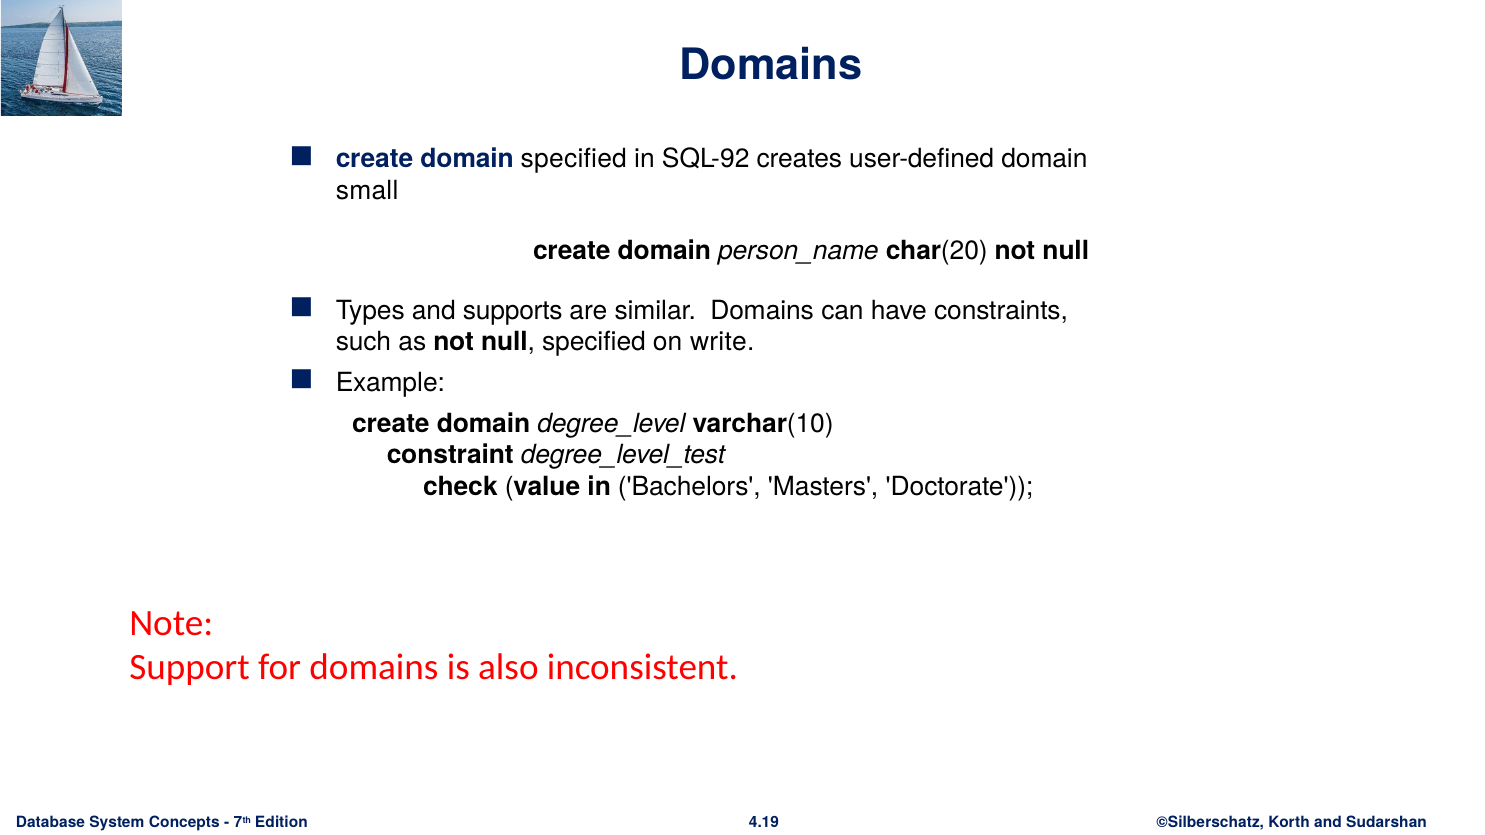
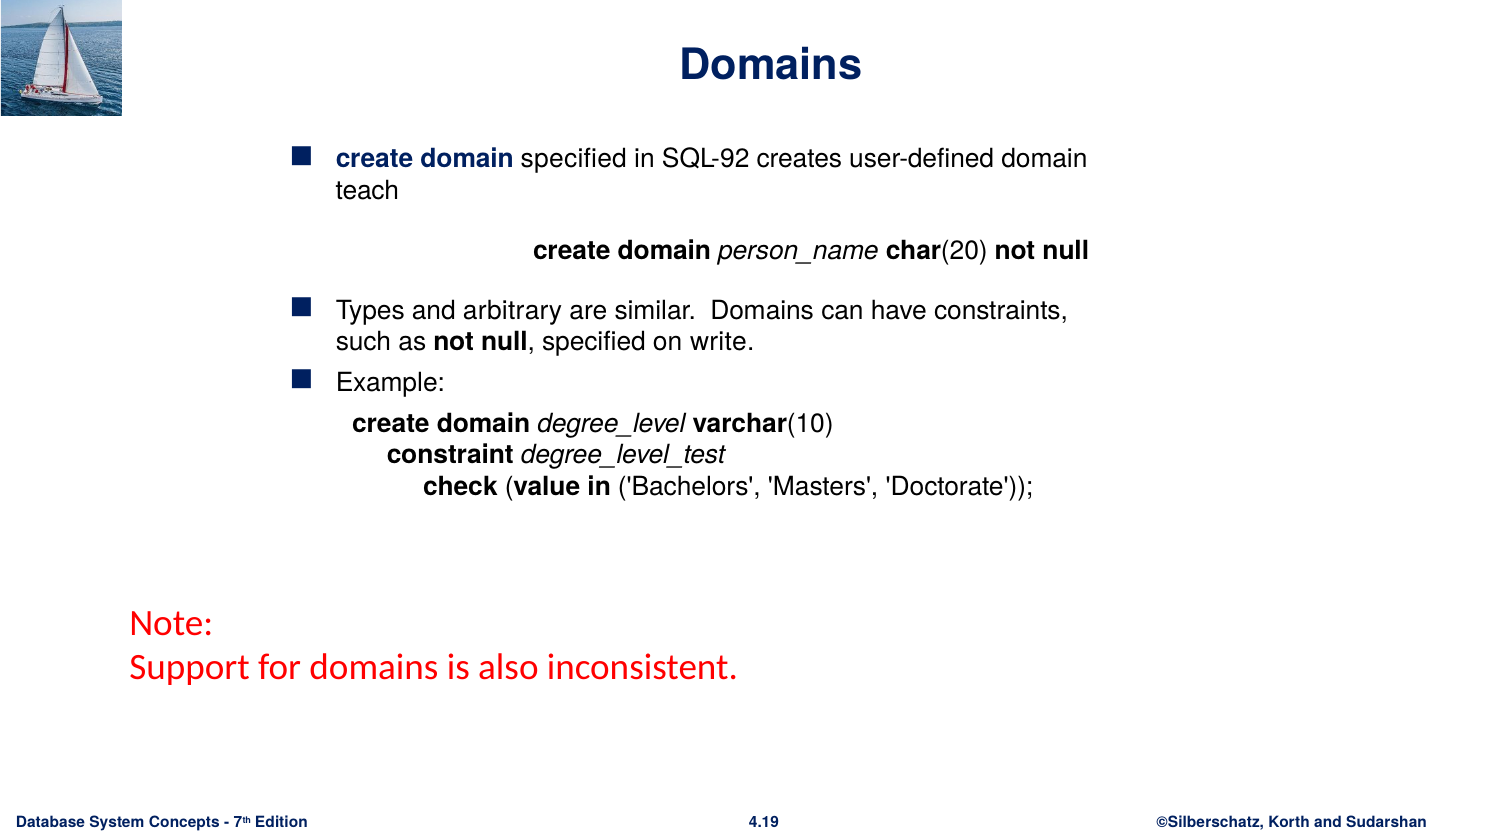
small: small -> teach (367, 191)
supports: supports -> arbitrary (513, 310)
